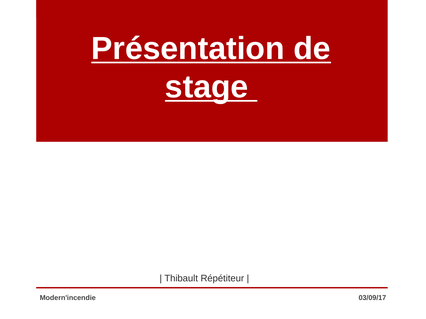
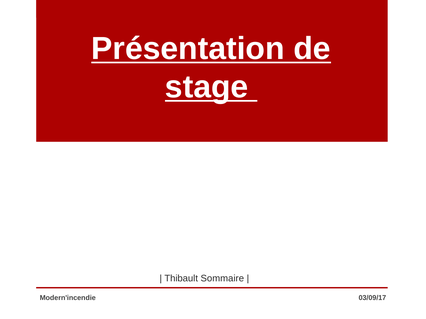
Répétiteur: Répétiteur -> Sommaire (222, 279)
